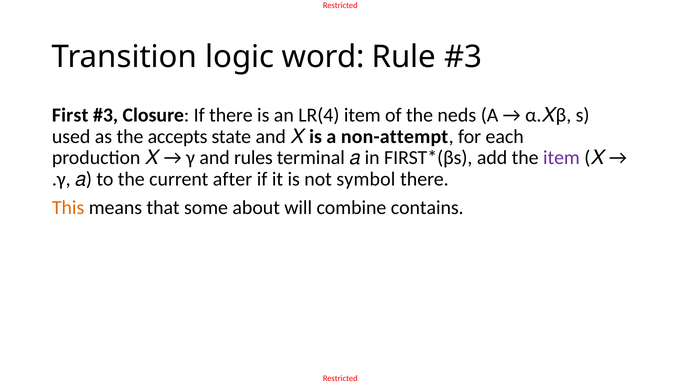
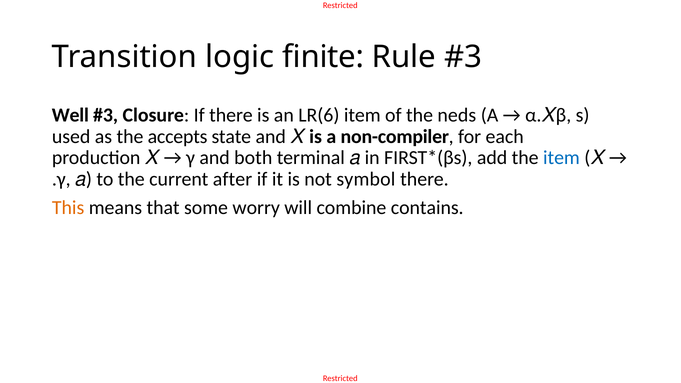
word: word -> finite (323, 57)
First: First -> Well (70, 115)
LR(4: LR(4 -> LR(6 (319, 115)
non-attempt: non-attempt -> non-compiler (395, 137)
rules: rules -> both (253, 158)
item colour: purple -> blue (561, 158)
about: about -> worry (256, 208)
